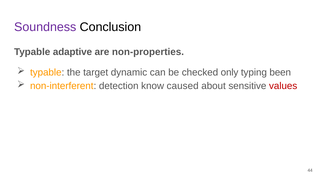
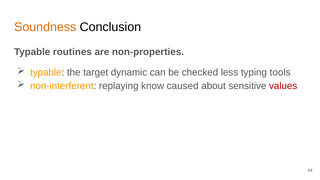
Soundness colour: purple -> orange (45, 27)
adaptive: adaptive -> routines (72, 52)
only: only -> less (229, 72)
been: been -> tools (280, 72)
detection: detection -> replaying (119, 86)
